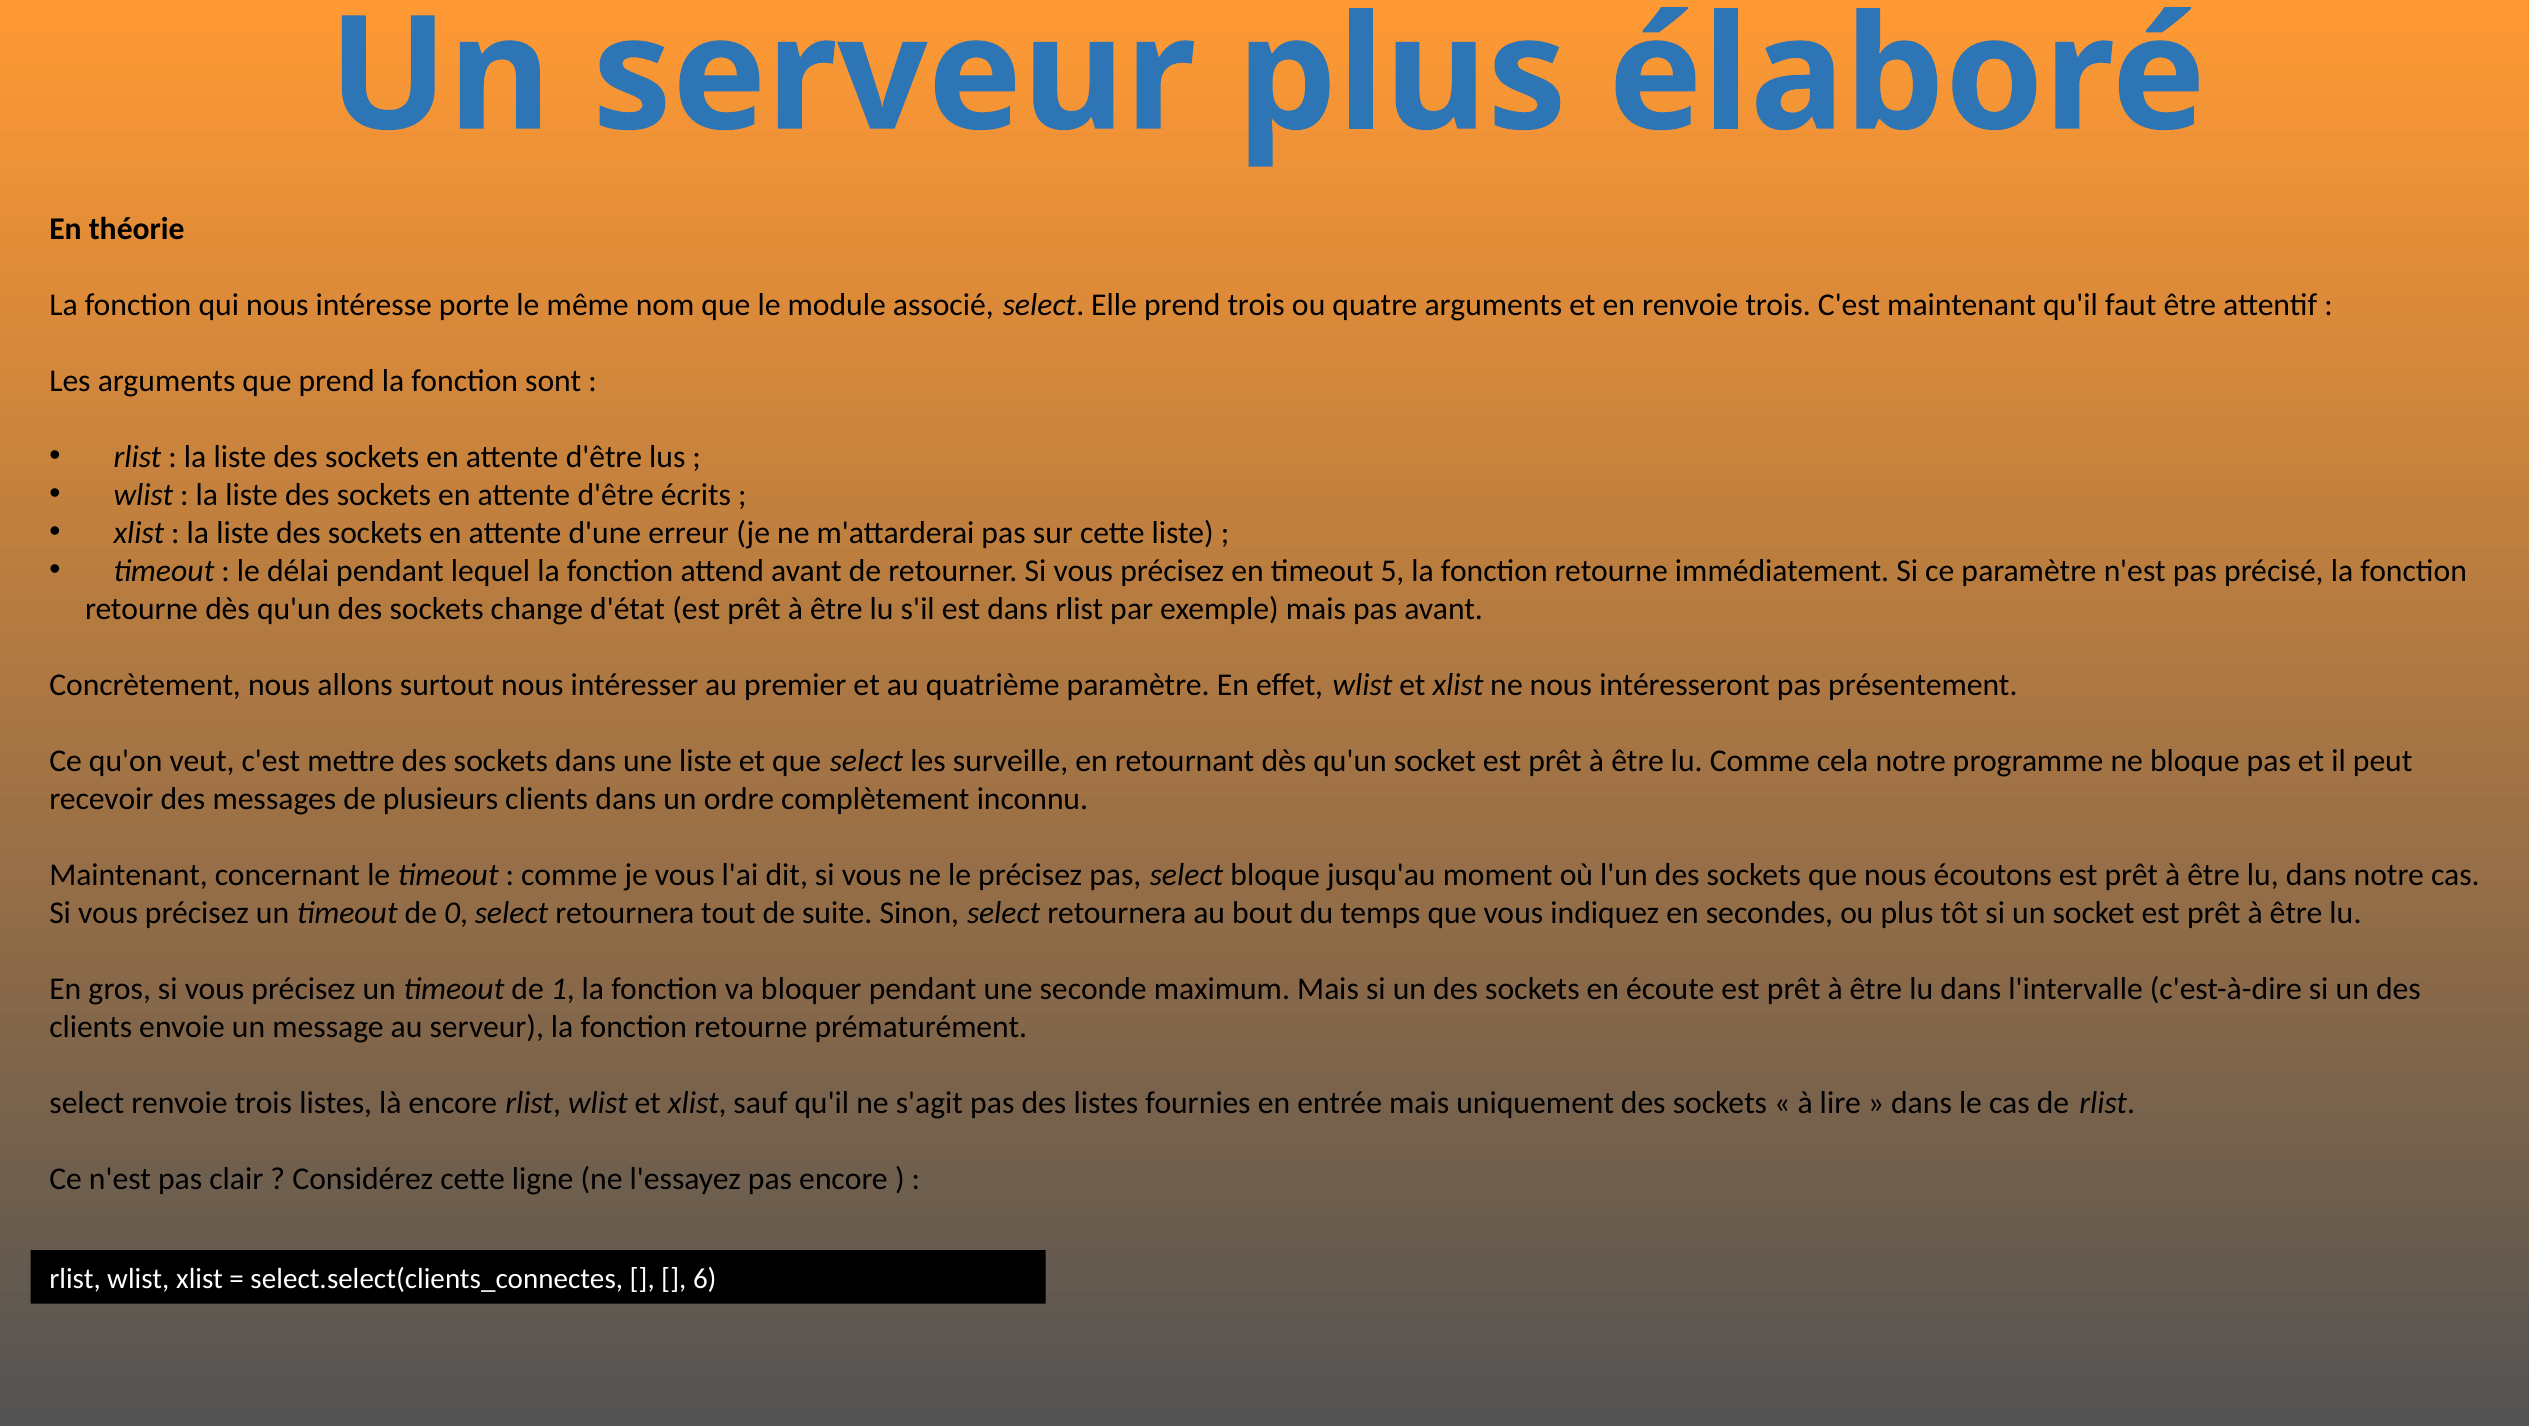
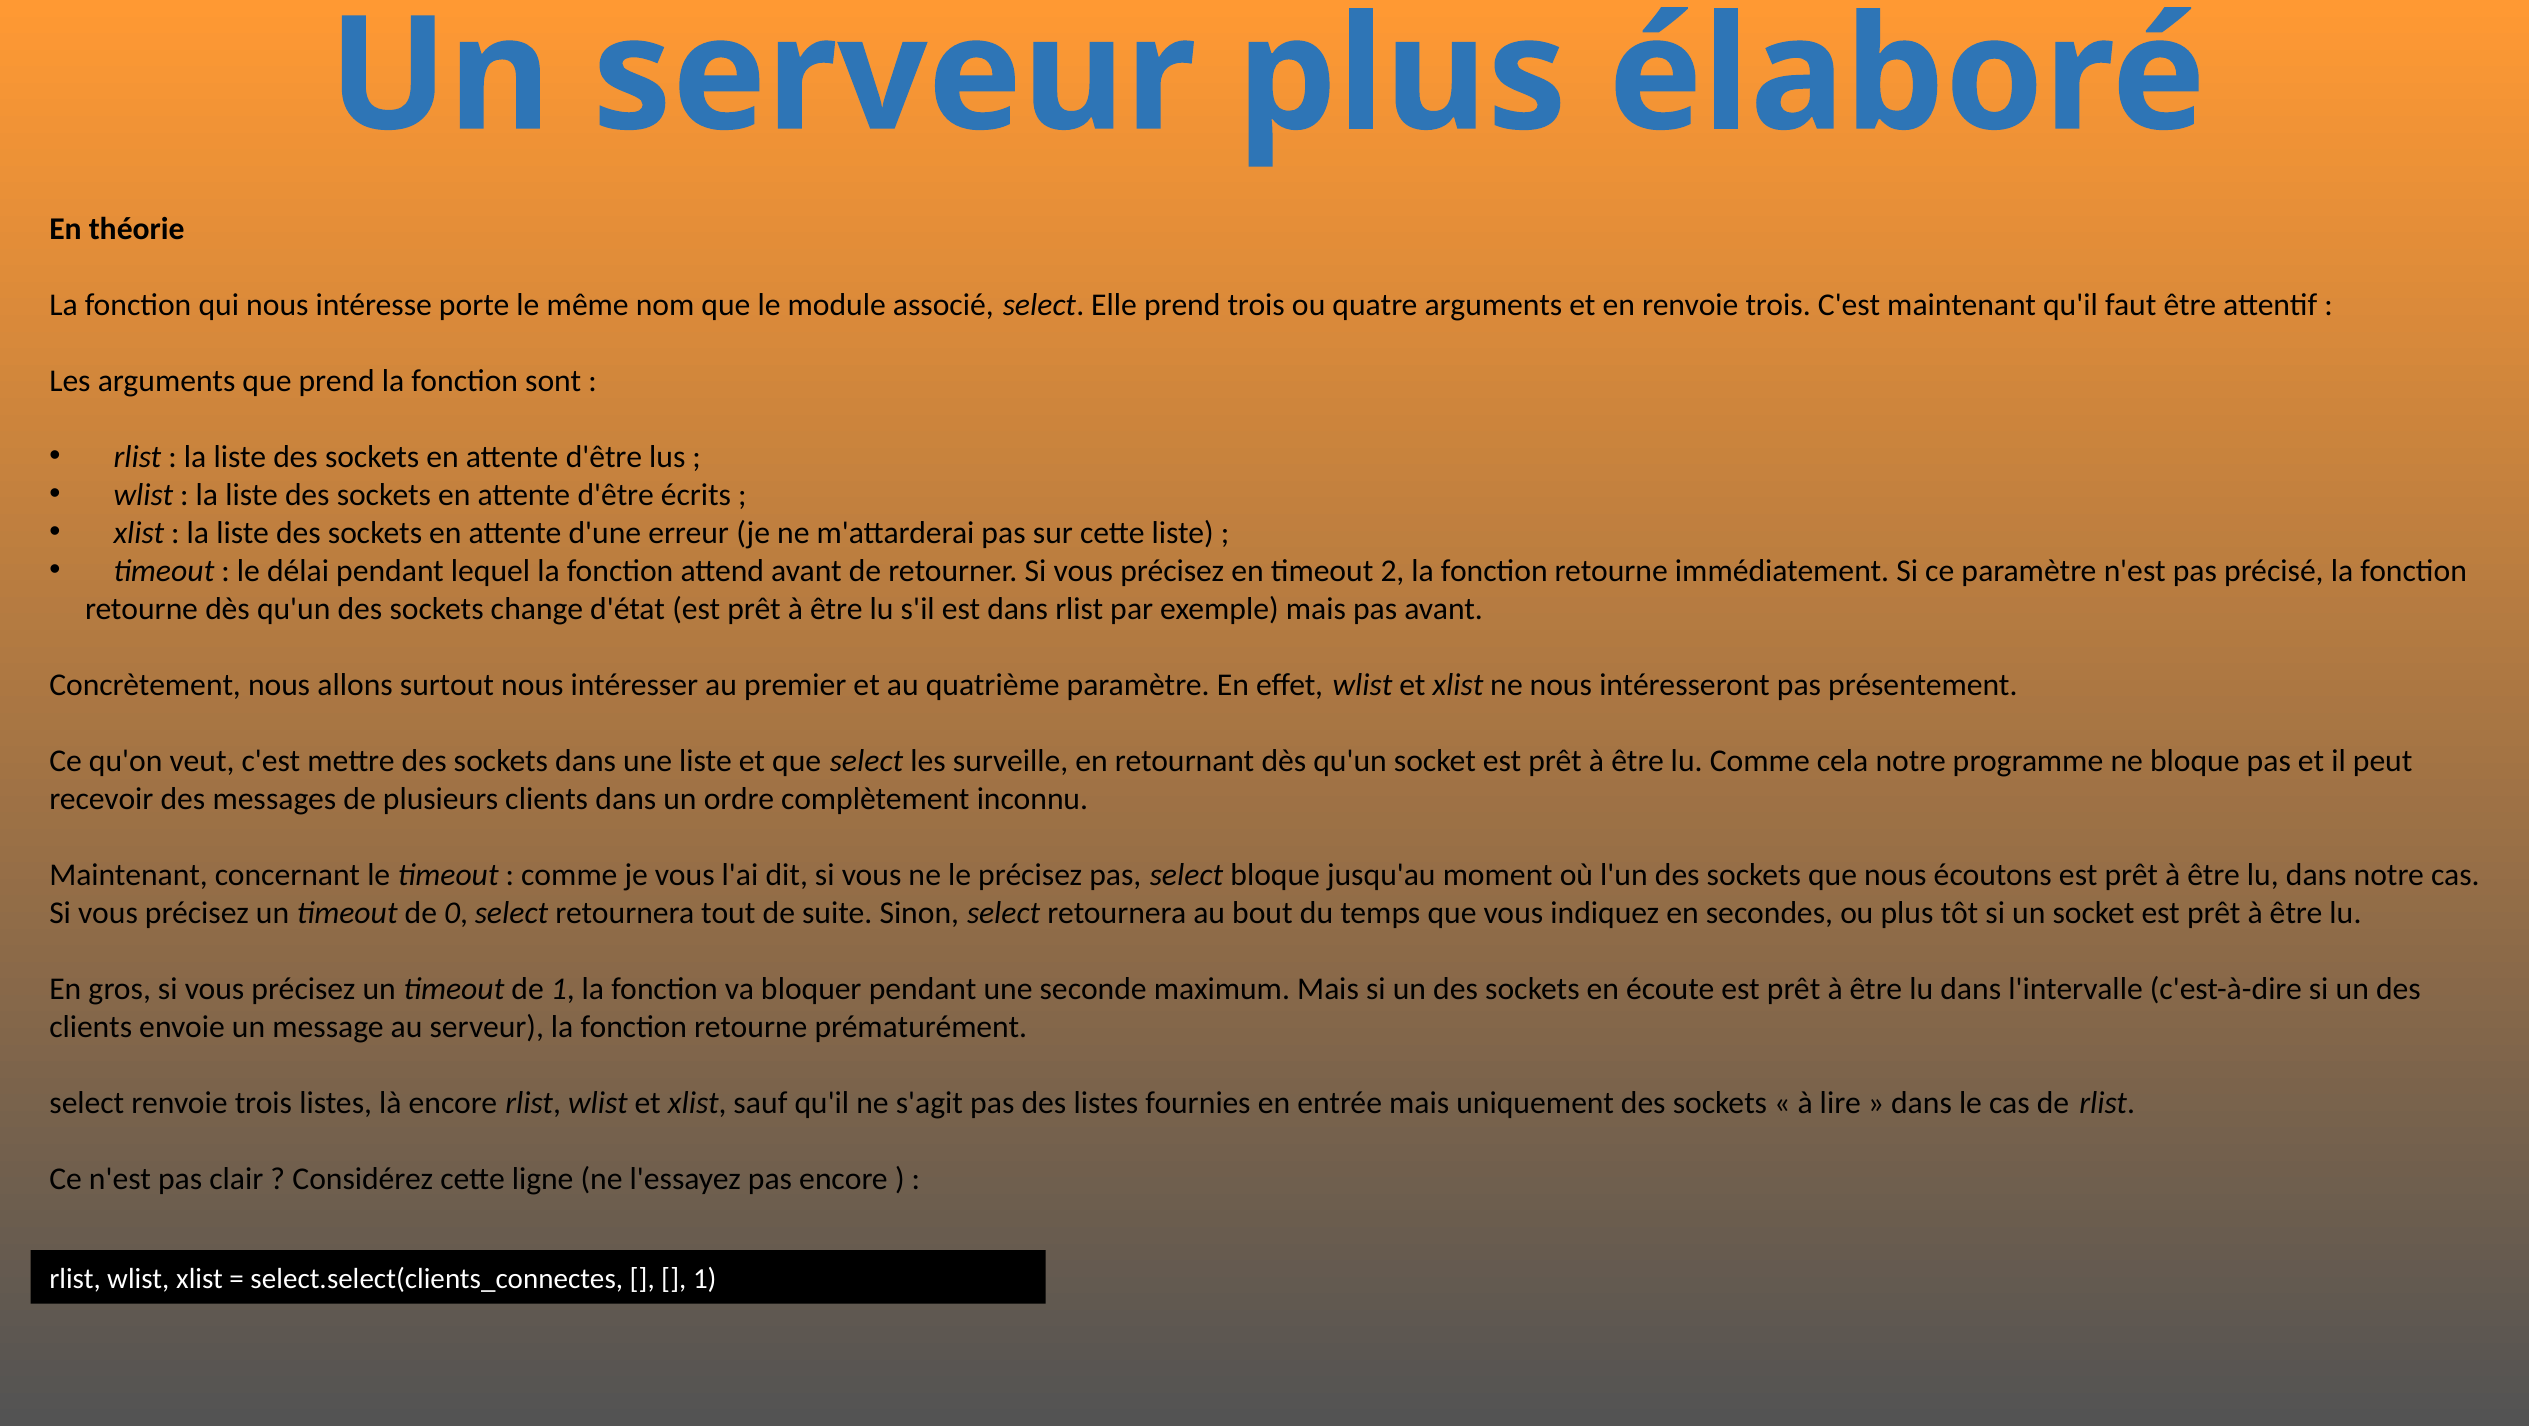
5: 5 -> 2 (1392, 571)
6: 6 -> 1 (705, 1279)
